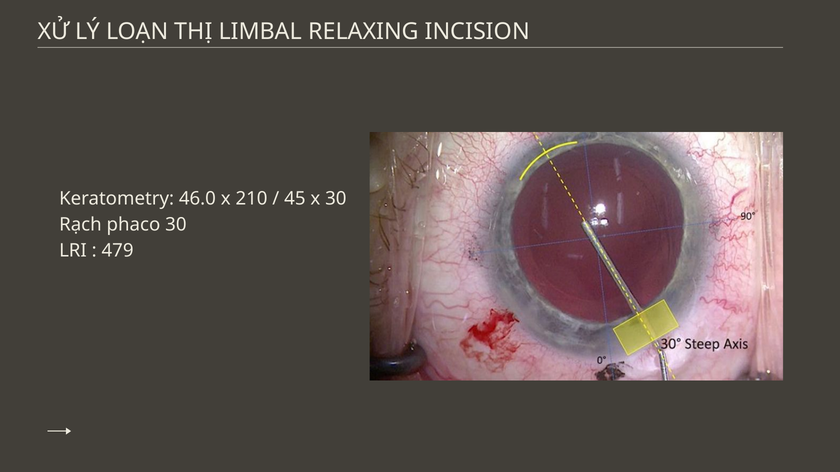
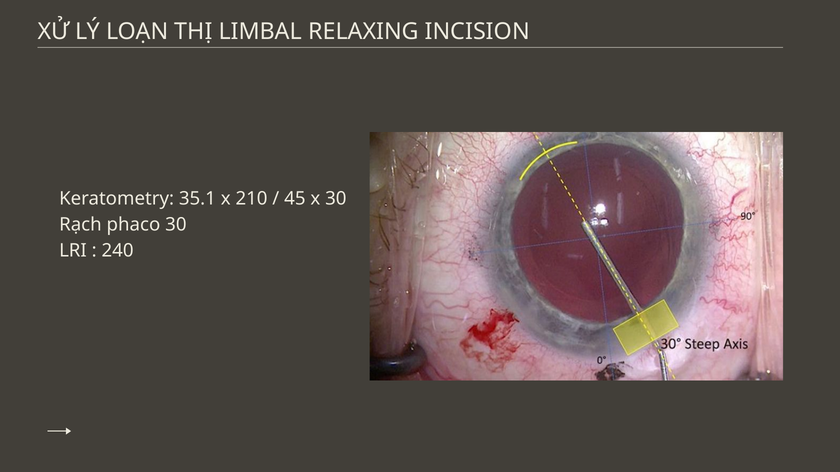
46.0: 46.0 -> 35.1 (197, 199)
479: 479 -> 240 (118, 251)
